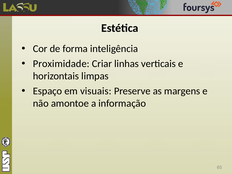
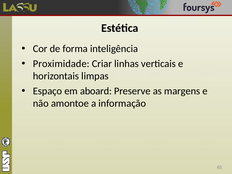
visuais: visuais -> aboard (96, 91)
